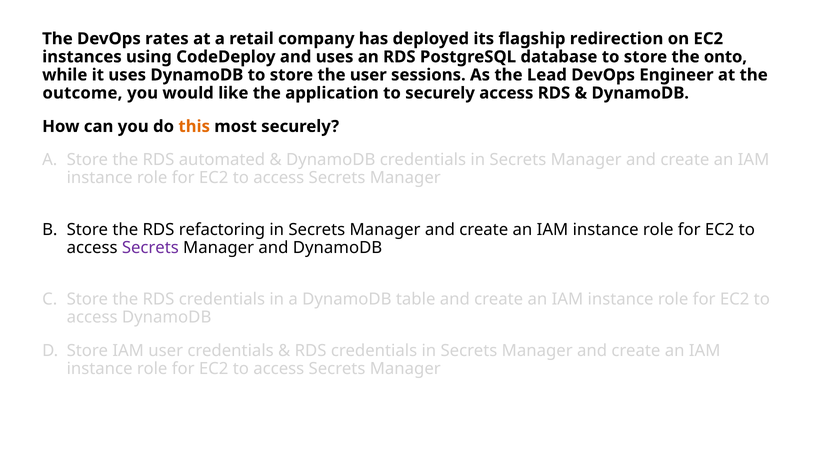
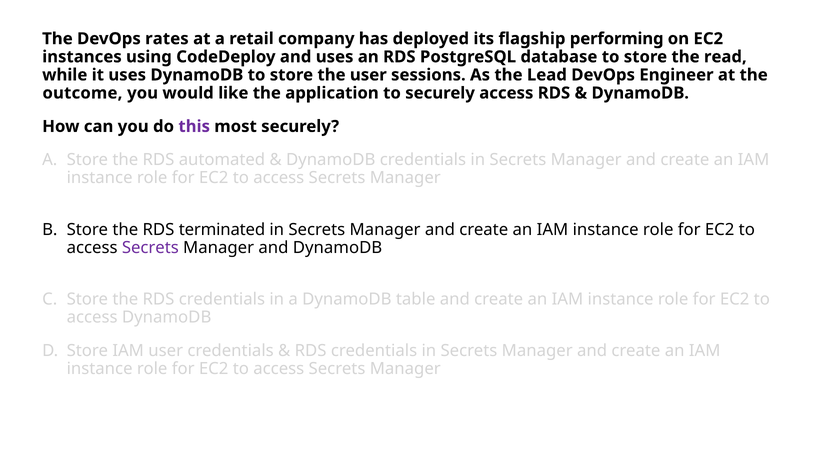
redirection: redirection -> performing (617, 39)
onto: onto -> read (725, 57)
this colour: orange -> purple (194, 126)
refactoring: refactoring -> terminated (222, 230)
